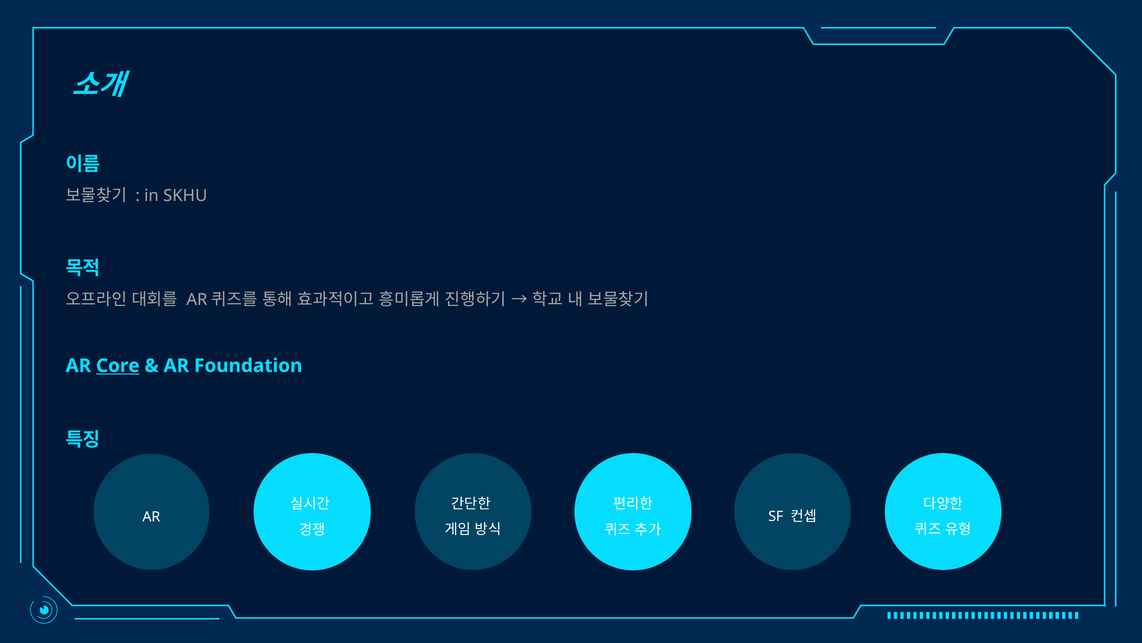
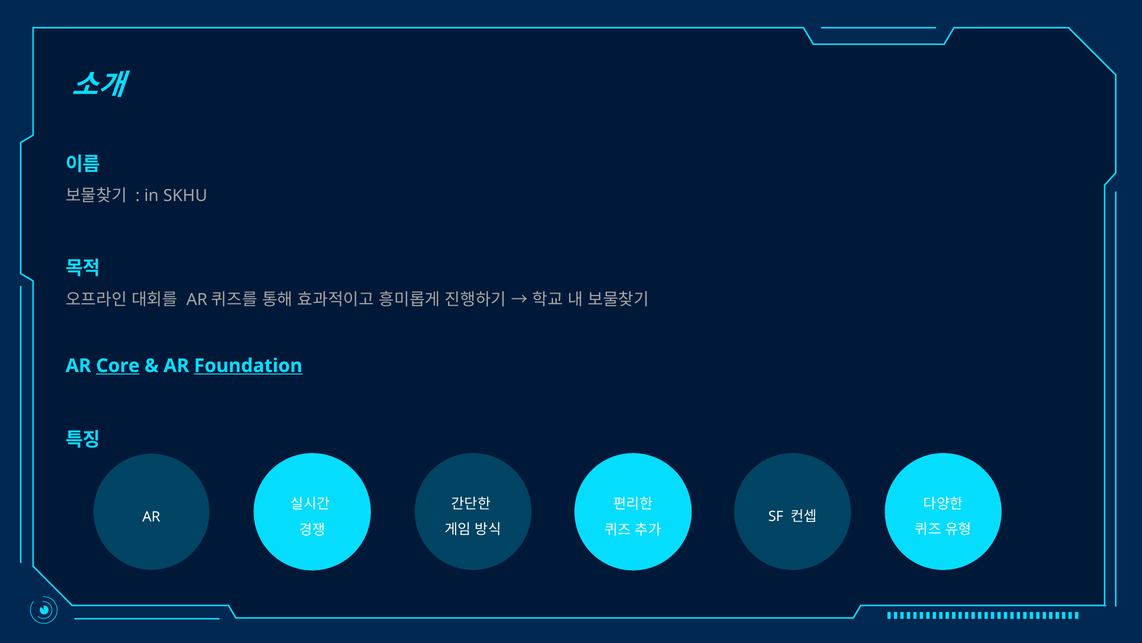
Foundation underline: none -> present (248, 365)
